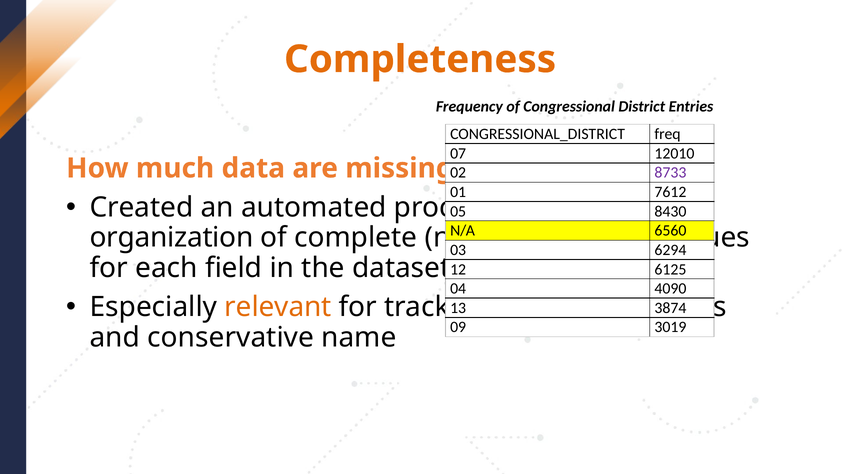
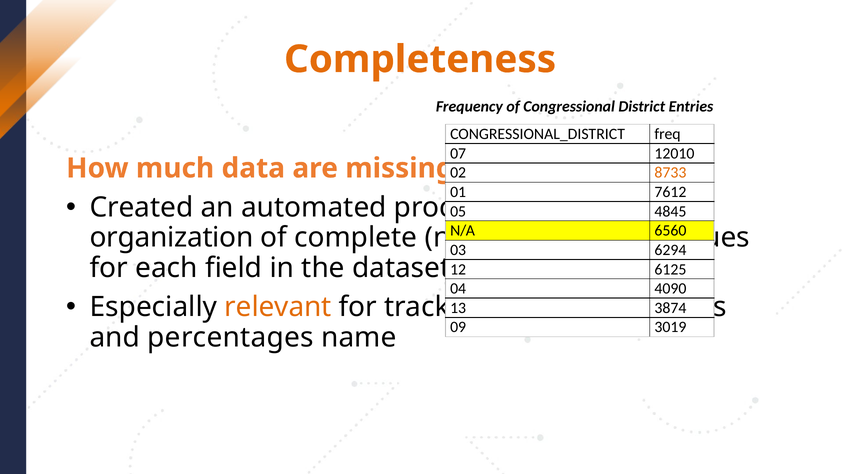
8733 colour: purple -> orange (670, 173)
8430: 8430 -> 4845 (670, 211)
conservative: conservative -> percentages (231, 337)
